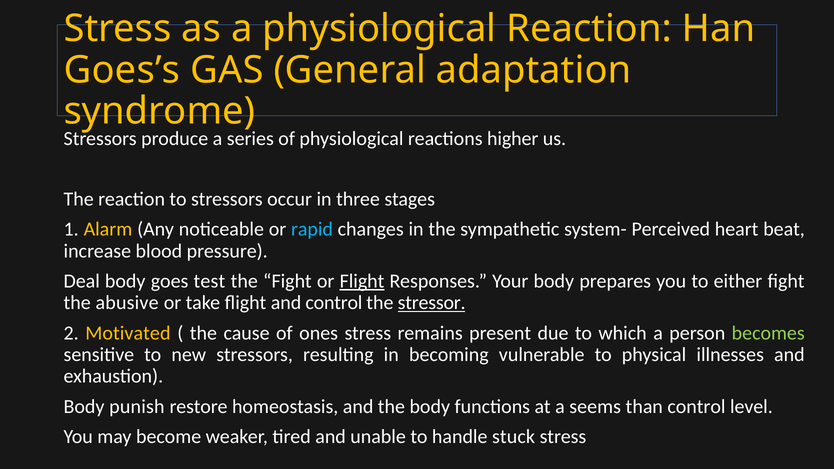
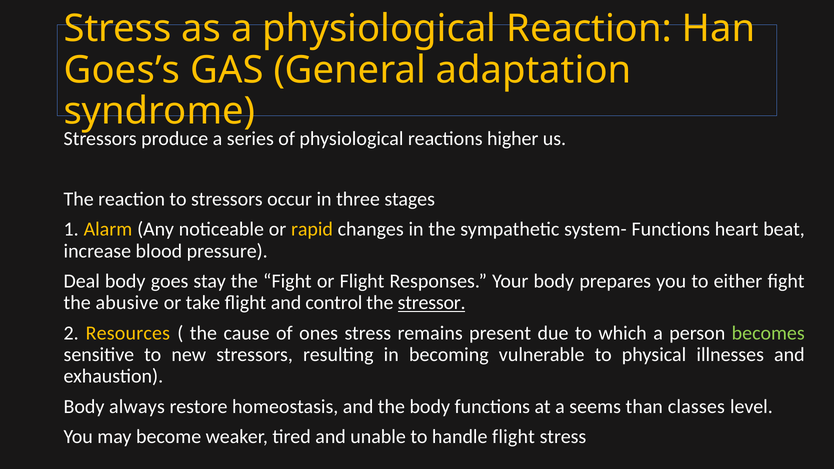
rapid colour: light blue -> yellow (312, 229)
system- Perceived: Perceived -> Functions (671, 229)
test: test -> stay (210, 281)
Flight underline: present -> none (362, 281)
Motivated: Motivated -> Resources (128, 333)
punish: punish -> always (137, 407)
than control: control -> classes (696, 407)
handle stuck: stuck -> flight (514, 437)
